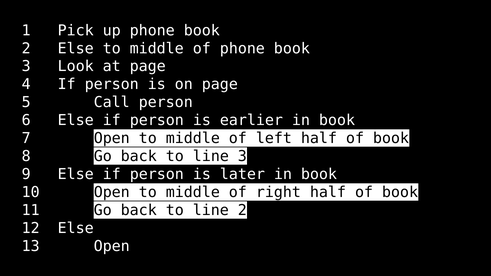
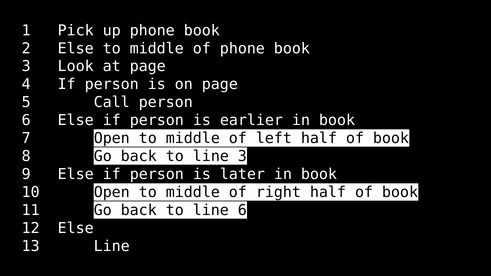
line 2: 2 -> 6 (242, 210)
13 Open: Open -> Line (112, 246)
